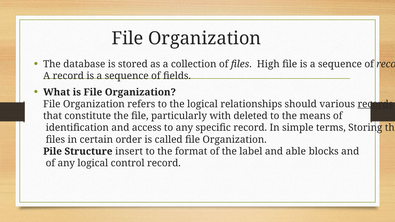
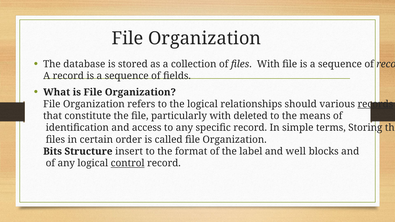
files High: High -> With (268, 64)
Pile: Pile -> Bits (53, 151)
able: able -> well (296, 151)
control underline: none -> present (128, 163)
